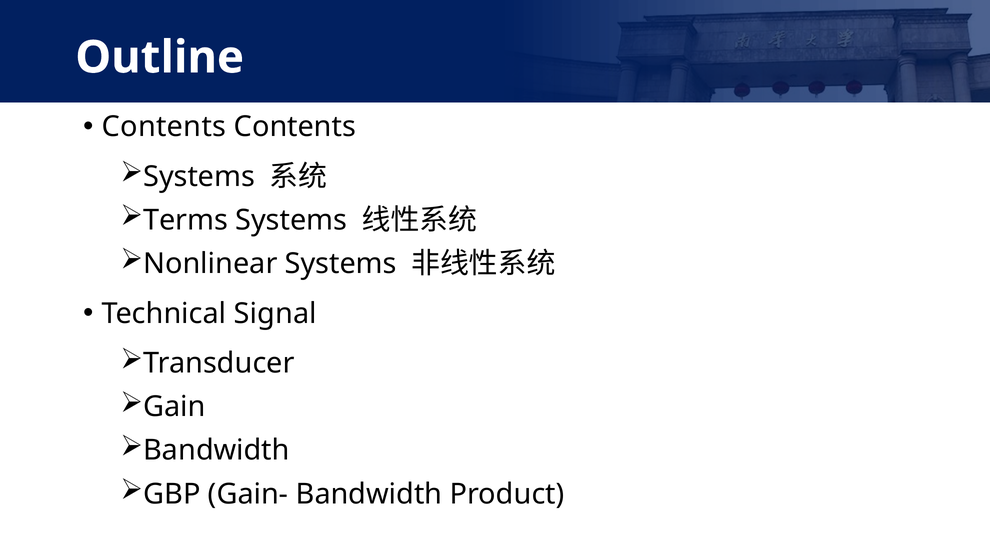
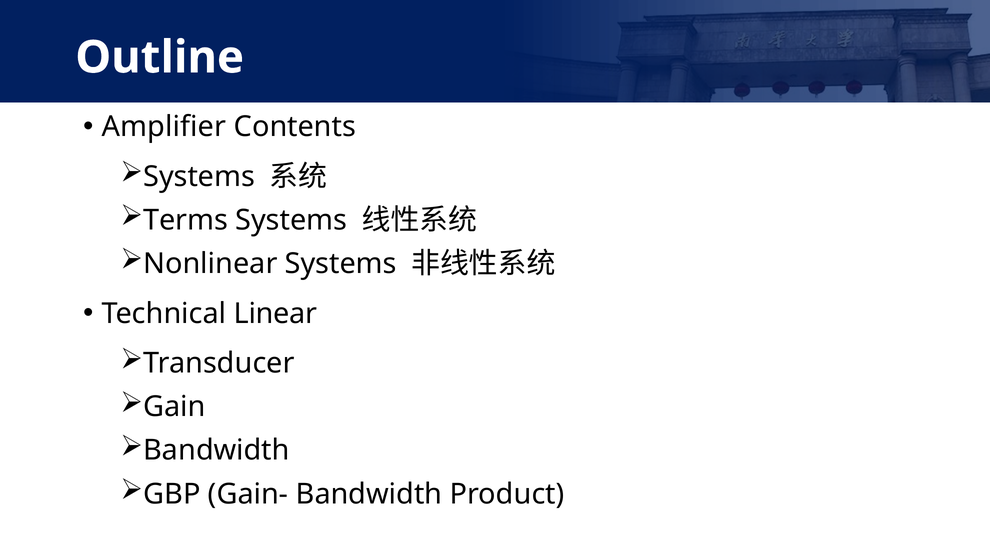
Contents: Contents -> Amplifier (164, 127)
Signal: Signal -> Linear (275, 313)
